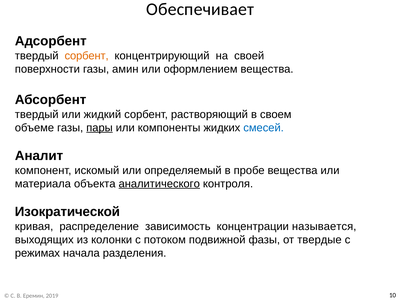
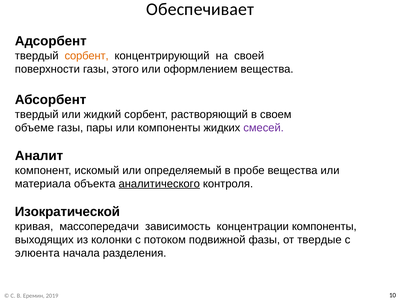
амин: амин -> этого (125, 69)
пары underline: present -> none (99, 128)
смесей colour: blue -> purple (264, 128)
распределение: распределение -> массопередачи (99, 226)
концентрации называется: называется -> компоненты (324, 226)
режимах: режимах -> элюента (37, 253)
